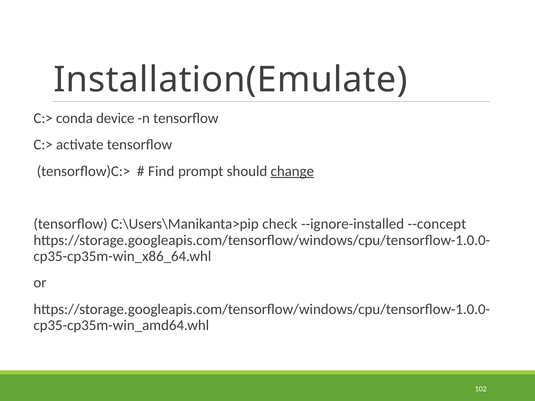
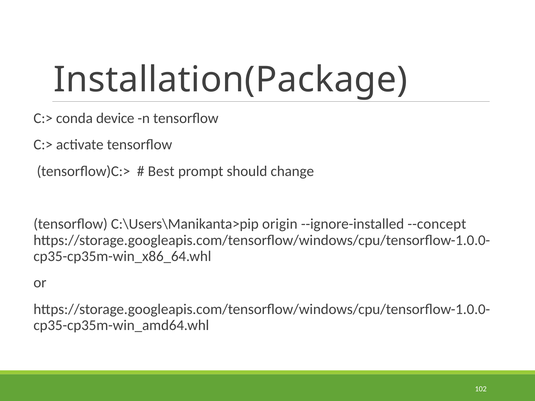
Installation(Emulate: Installation(Emulate -> Installation(Package (230, 80)
Find: Find -> Best (161, 171)
change underline: present -> none (292, 171)
check: check -> origin (280, 224)
